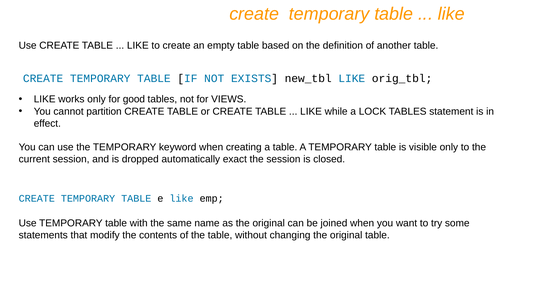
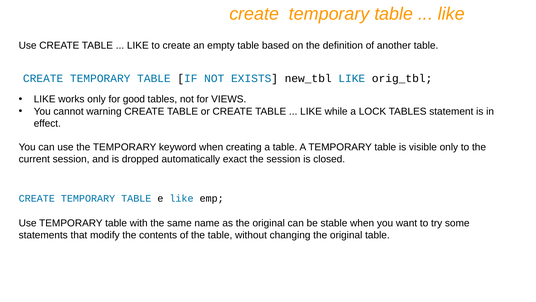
partition: partition -> warning (104, 111)
joined: joined -> stable (334, 223)
